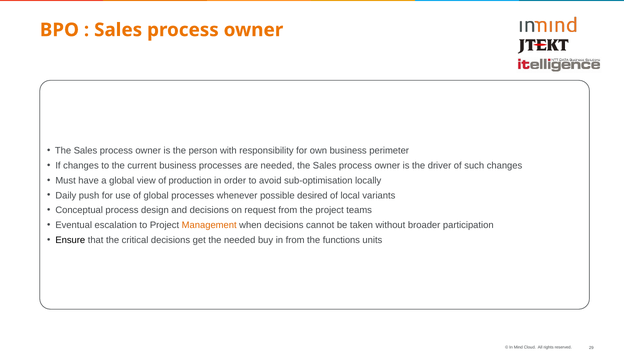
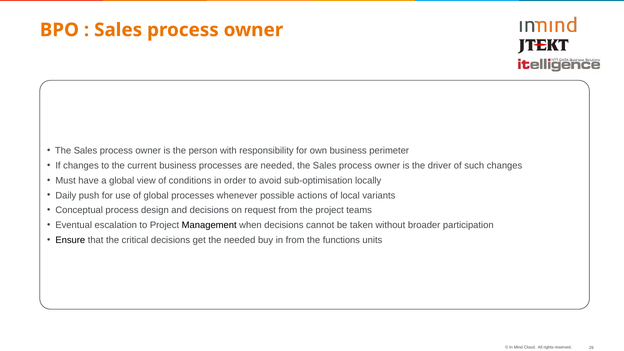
production: production -> conditions (190, 181)
desired: desired -> actions (312, 195)
Management colour: orange -> black (209, 225)
